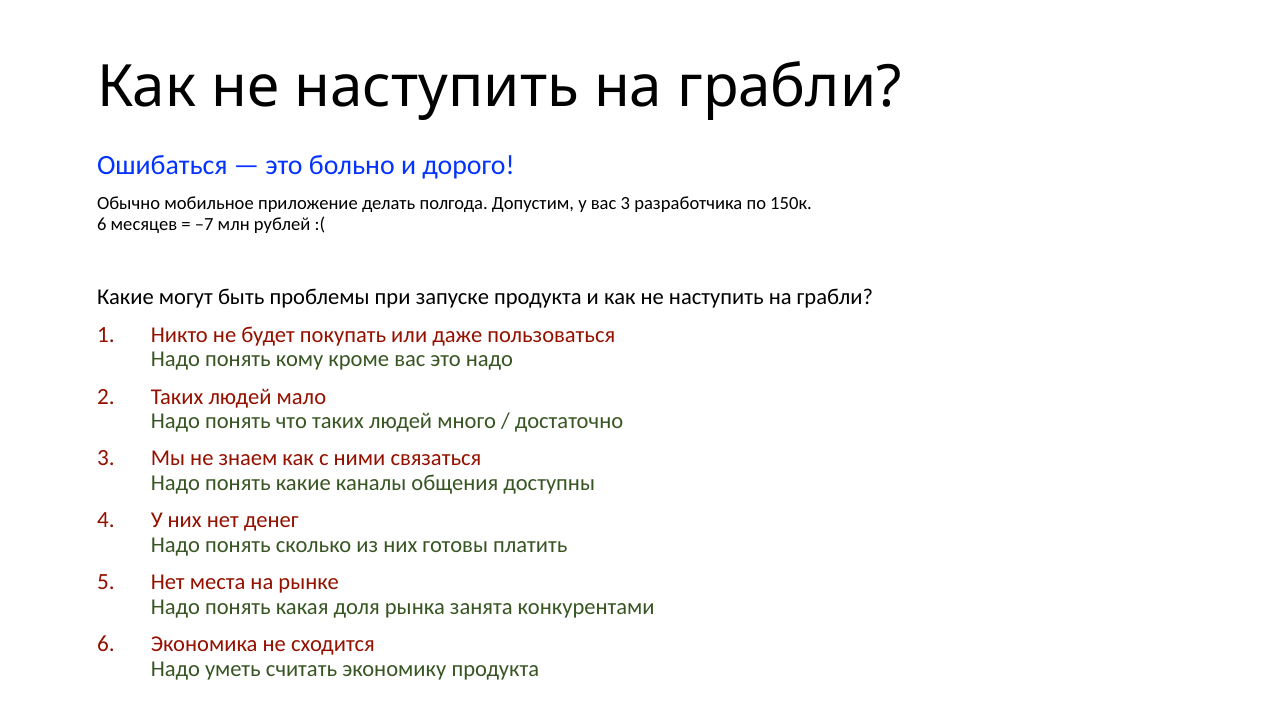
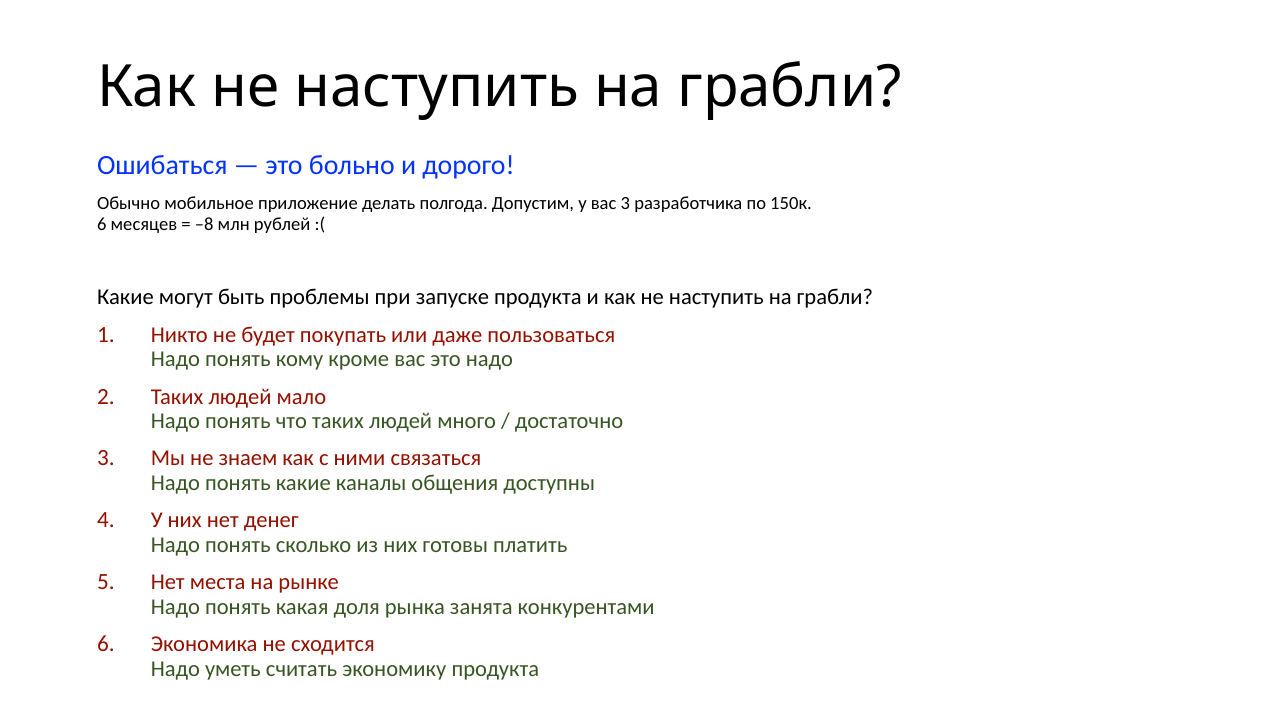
–7: –7 -> –8 (204, 224)
